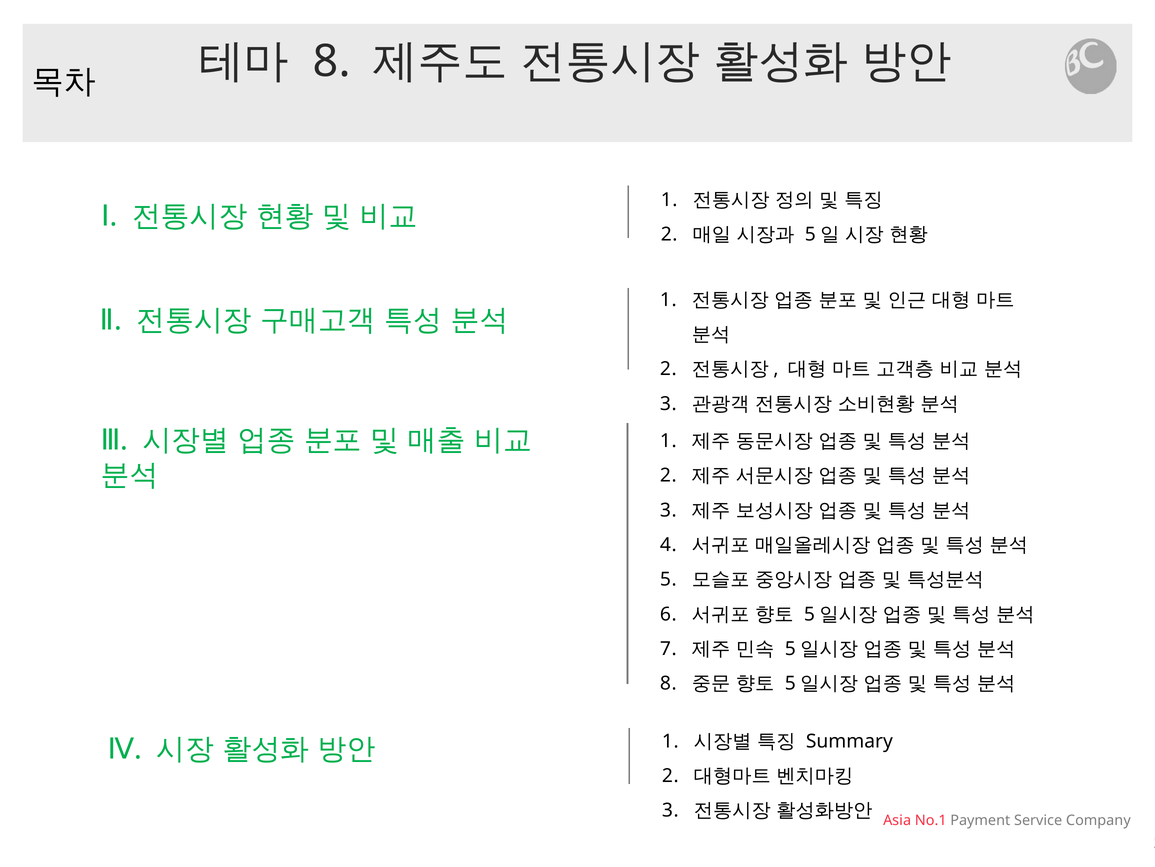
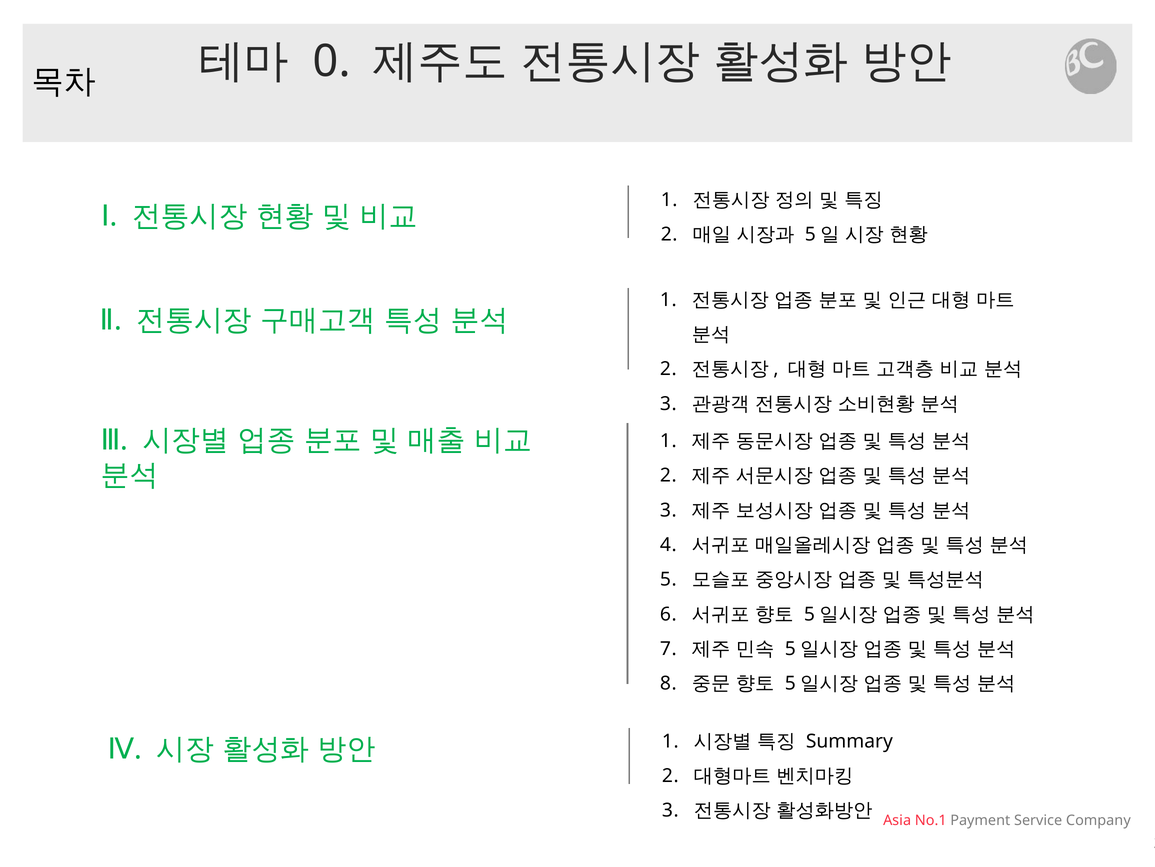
8: 8 -> 0 (332, 61)
